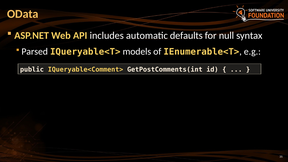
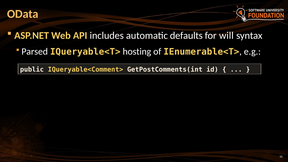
null: null -> will (226, 35)
models: models -> hosting (137, 52)
